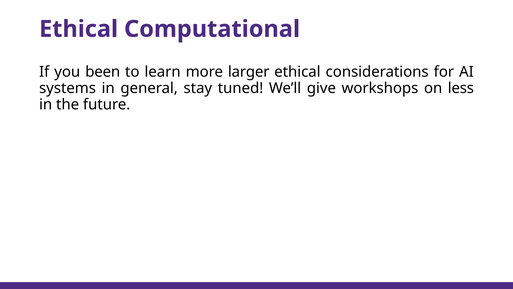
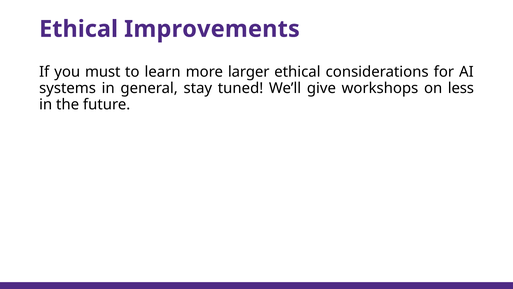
Computational: Computational -> Improvements (212, 29)
been: been -> must (103, 72)
